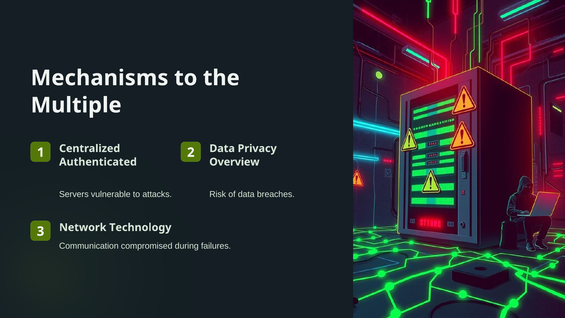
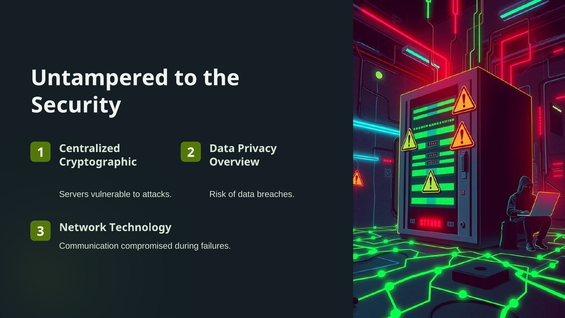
Mechanisms: Mechanisms -> Untampered (100, 78)
Multiple: Multiple -> Security (76, 105)
Authenticated: Authenticated -> Cryptographic (98, 162)
